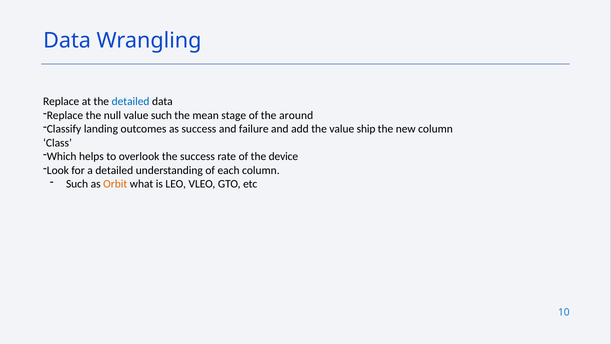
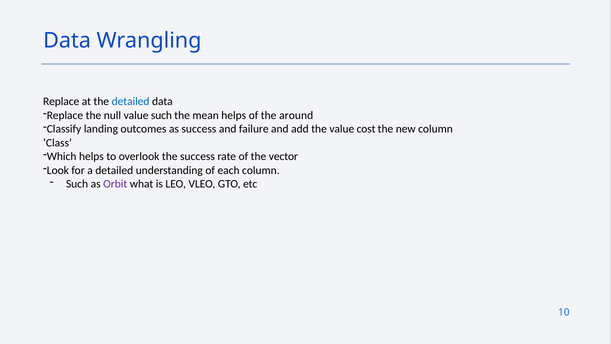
mean stage: stage -> helps (234, 115)
ship: ship -> cost (366, 129)
device: device -> vector (283, 156)
Orbit colour: orange -> purple (115, 184)
